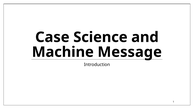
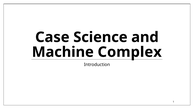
Message: Message -> Complex (130, 52)
